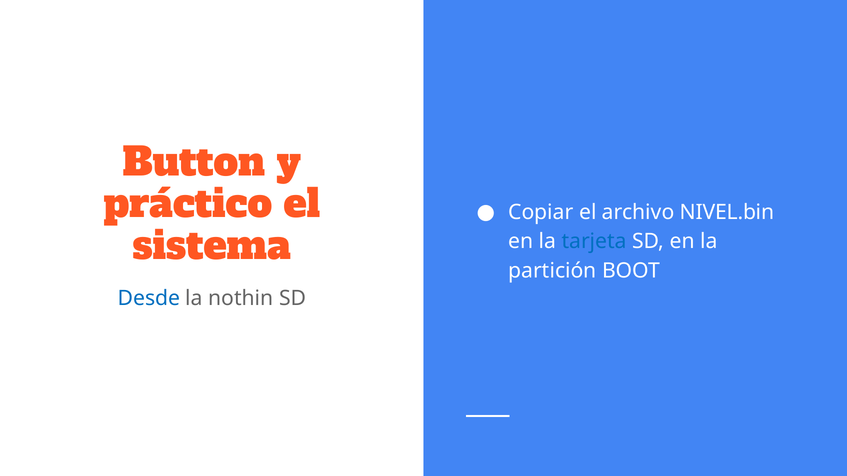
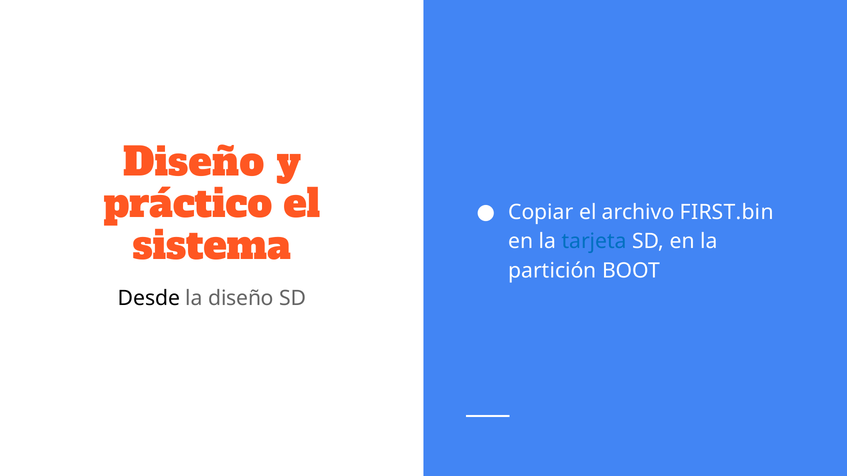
Button: Button -> Diseño (194, 163)
NIVEL.bin: NIVEL.bin -> FIRST.bin (727, 212)
Desde colour: blue -> black (149, 299)
la nothin: nothin -> diseño (241, 299)
